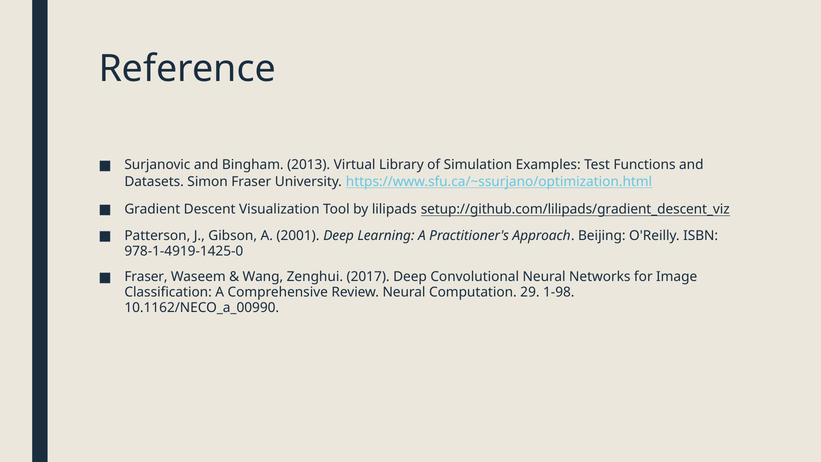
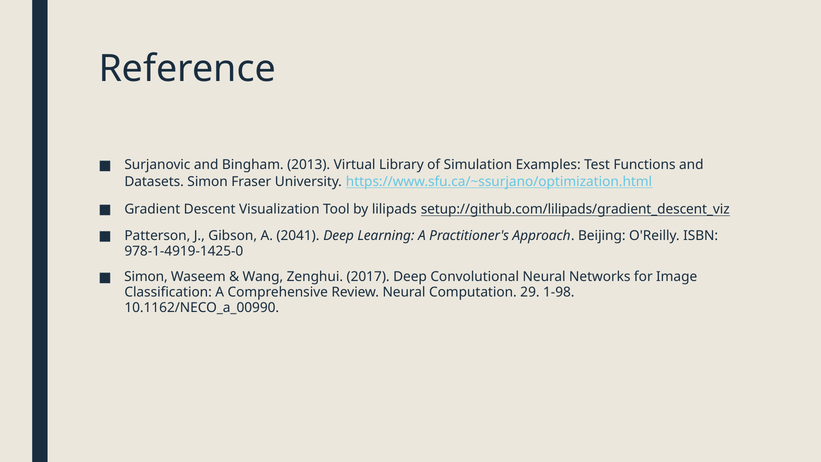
2001: 2001 -> 2041 (298, 236)
Fraser: Fraser -> Simon (146, 277)
